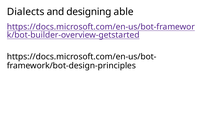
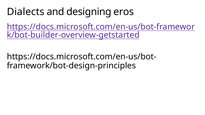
able: able -> eros (124, 12)
